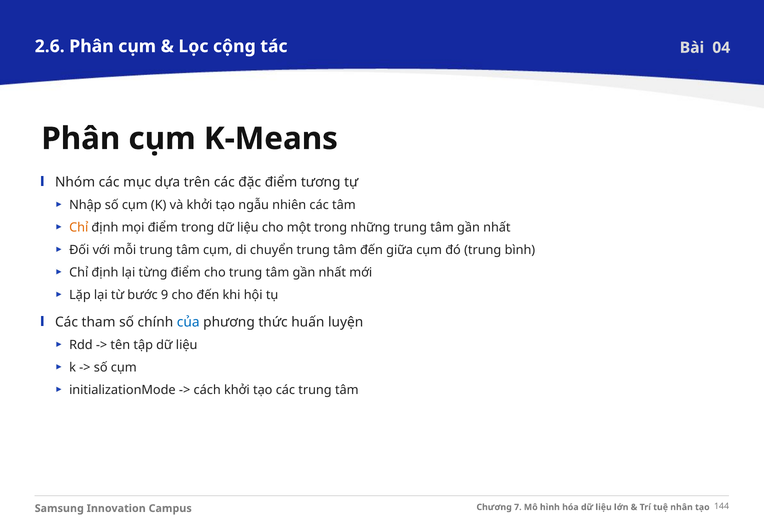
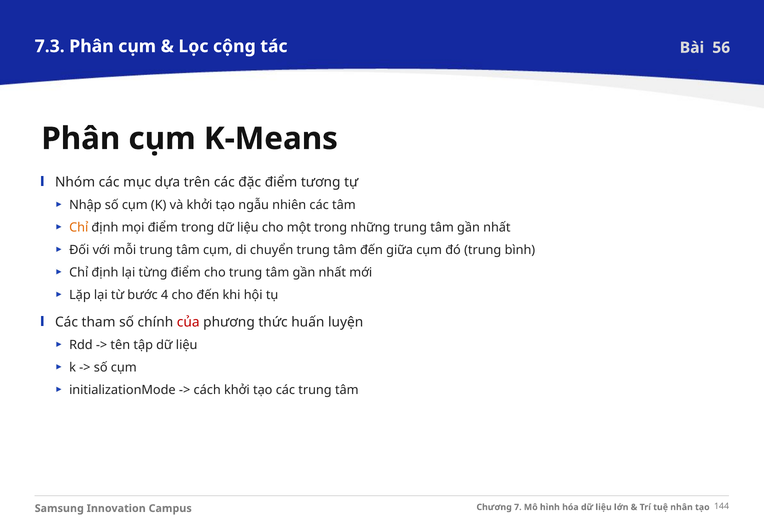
2.6: 2.6 -> 7.3 (50, 46)
04: 04 -> 56 (721, 48)
9: 9 -> 4 (165, 295)
của colour: blue -> red (188, 322)
